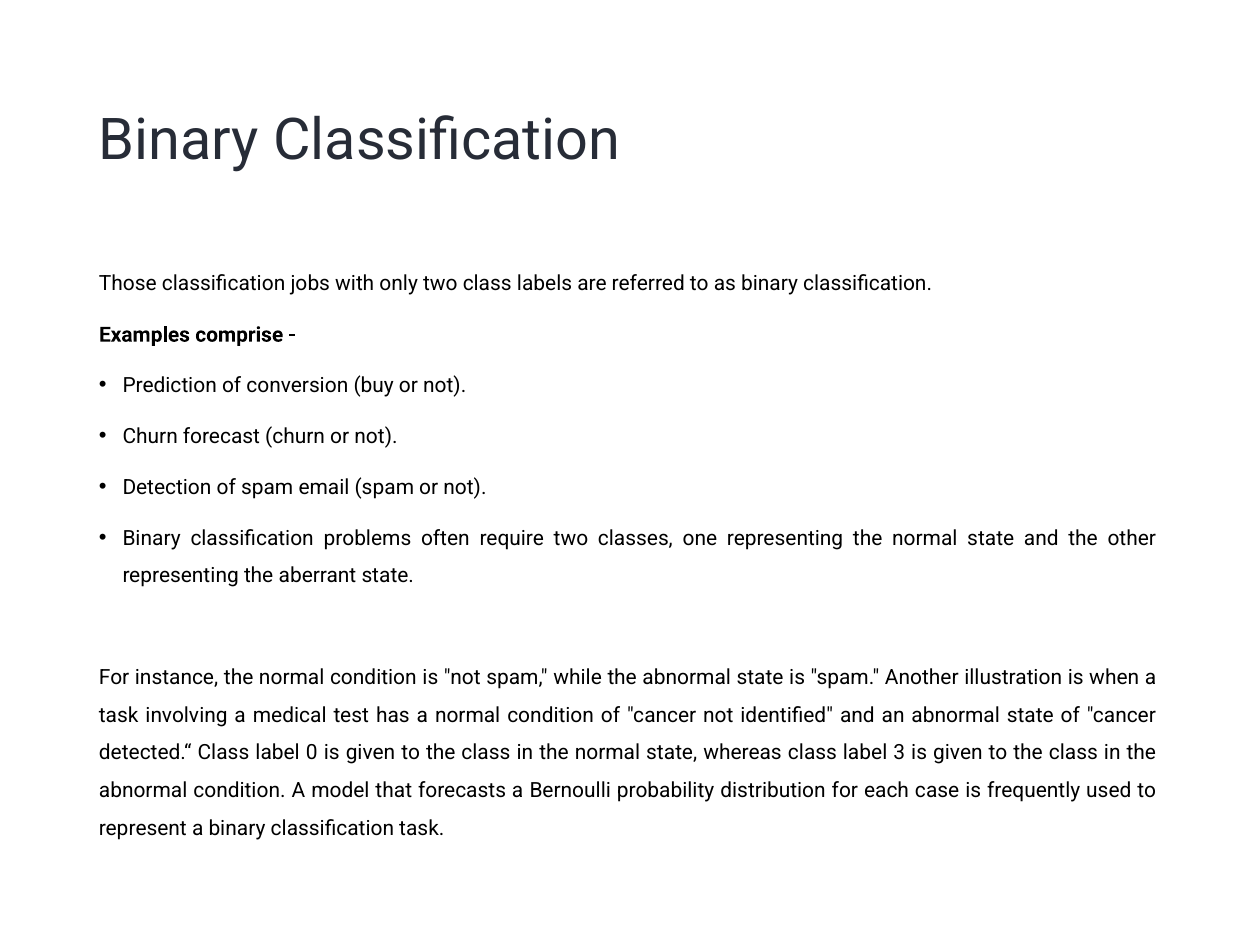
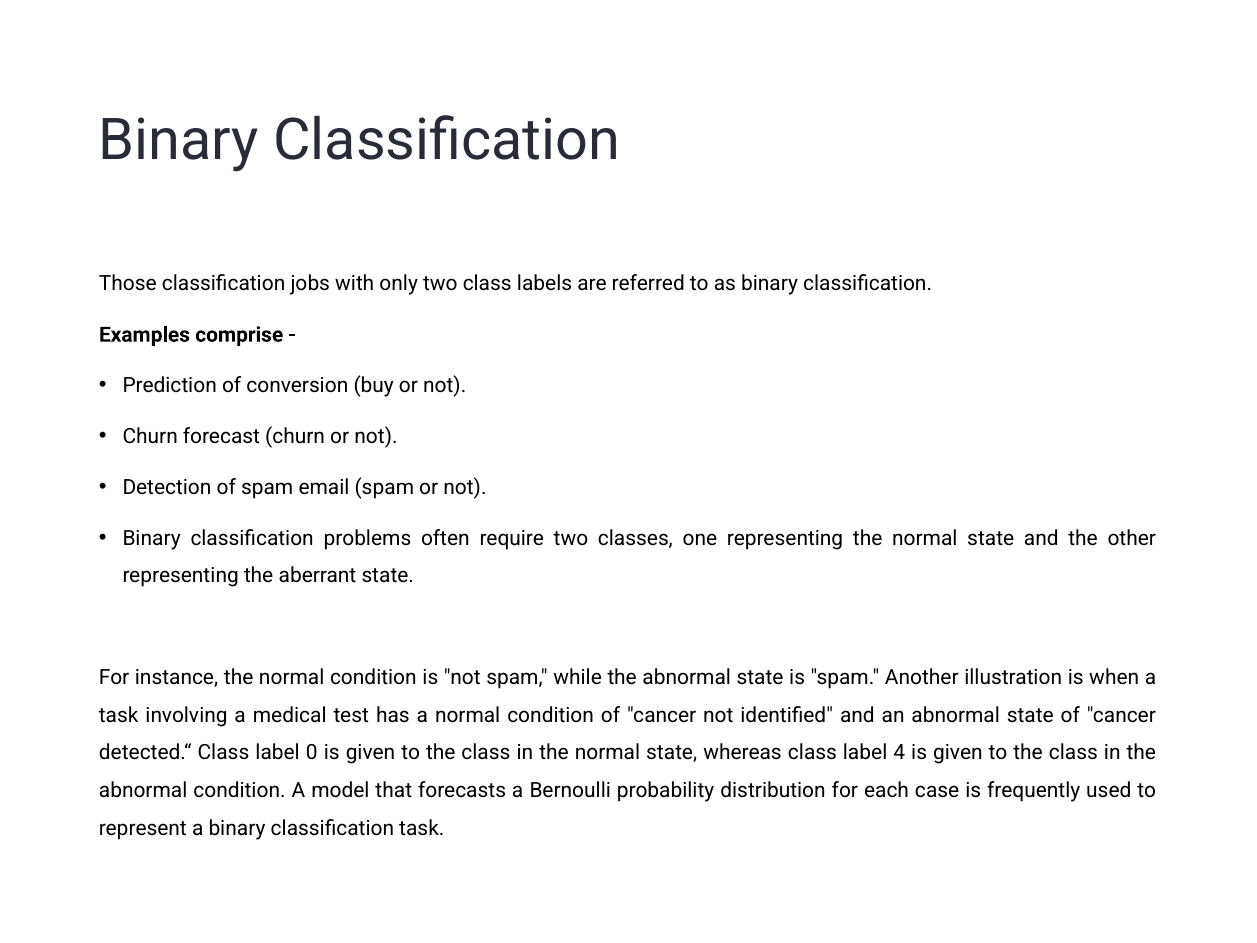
3: 3 -> 4 (899, 753)
